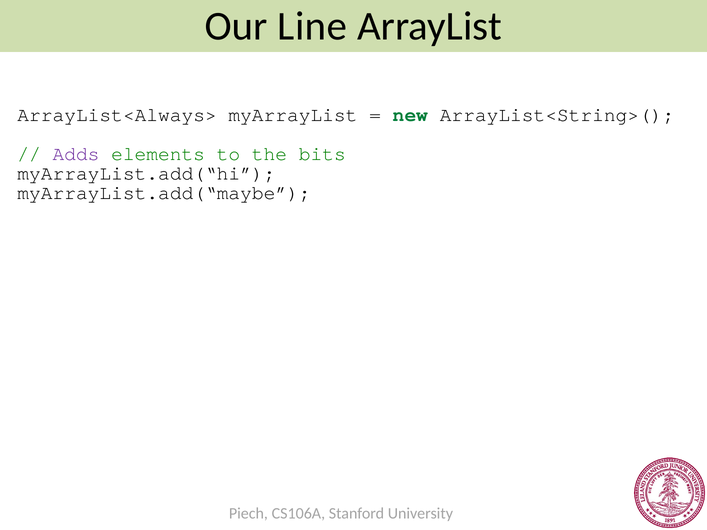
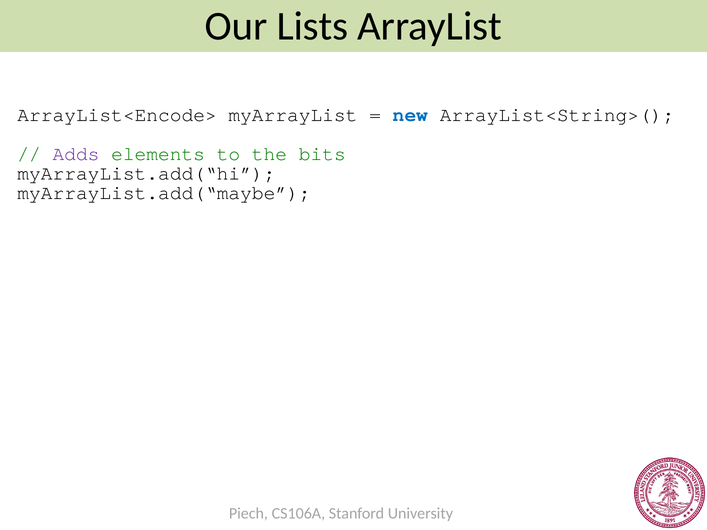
Line: Line -> Lists (313, 26)
ArrayList<Always>: ArrayList<Always> -> ArrayList<Encode> (117, 115)
new colour: green -> blue (410, 115)
